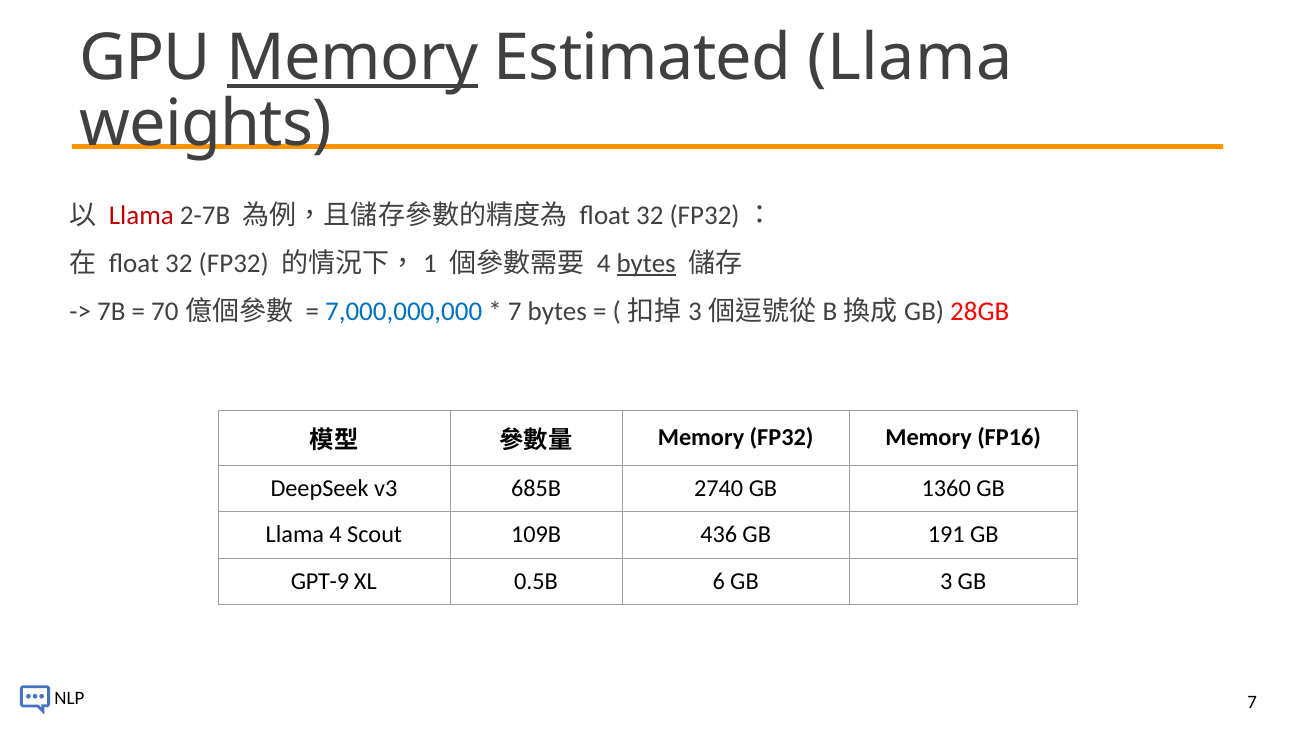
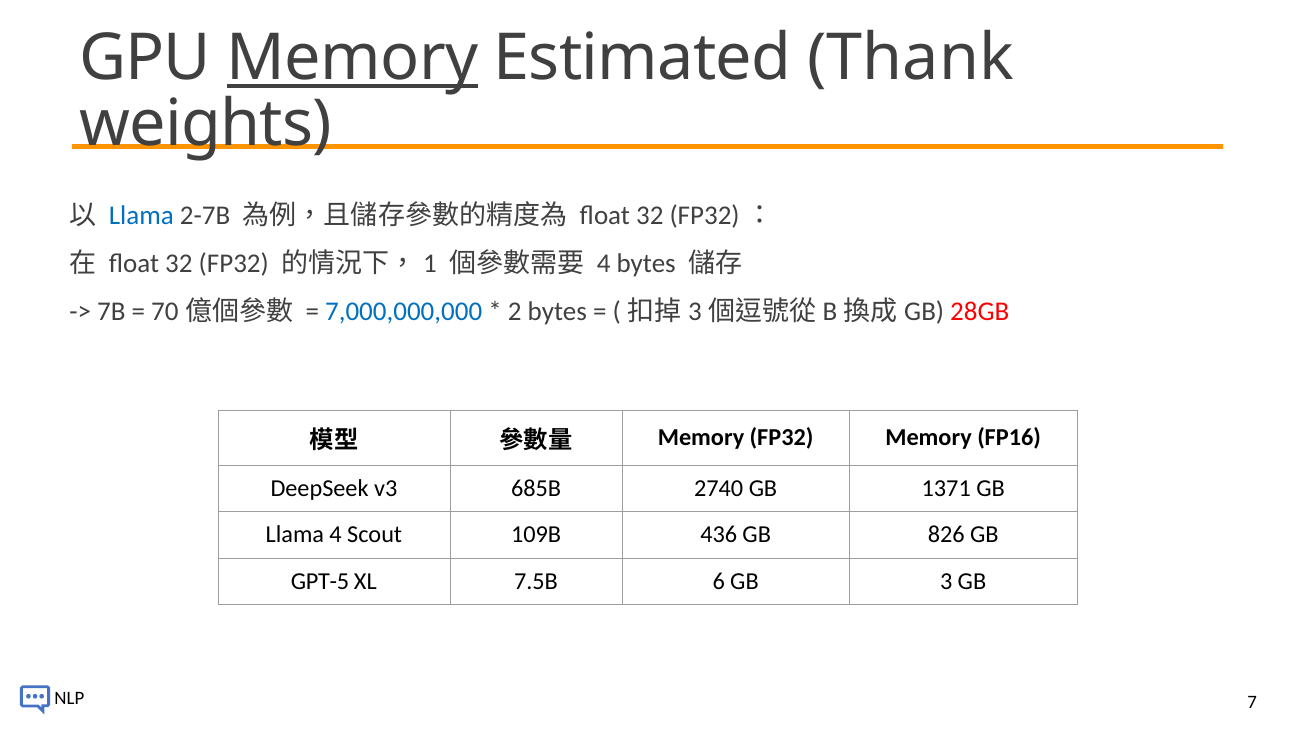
Estimated Llama: Llama -> Thank (910, 58)
Llama colour: red -> blue (141, 215)
bytes underline: present -> none (646, 263)
7: 7 -> 2 (515, 311)
1360: 1360 -> 1371 (946, 488)
191: 191 -> 826 (946, 535)
GPT-9: GPT-9 -> GPT-5 (320, 581)
0.5B: 0.5B -> 7.5B (536, 581)
